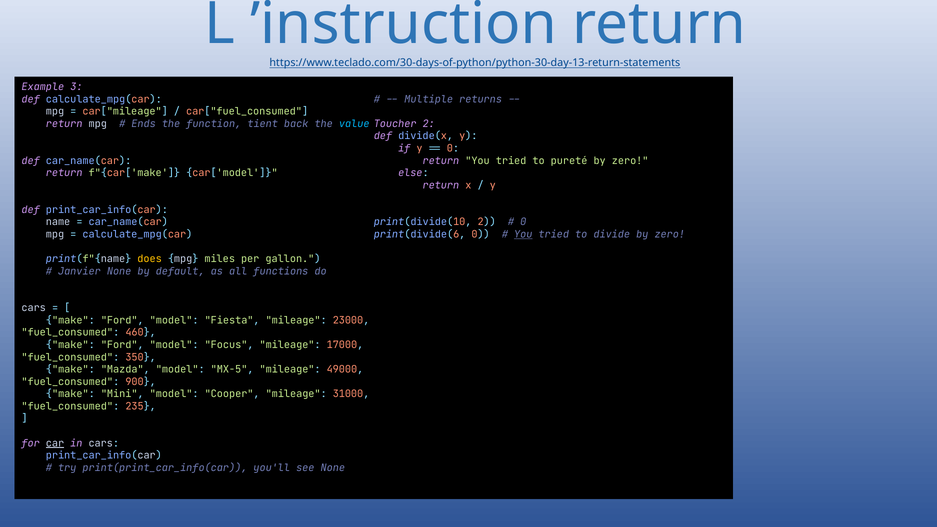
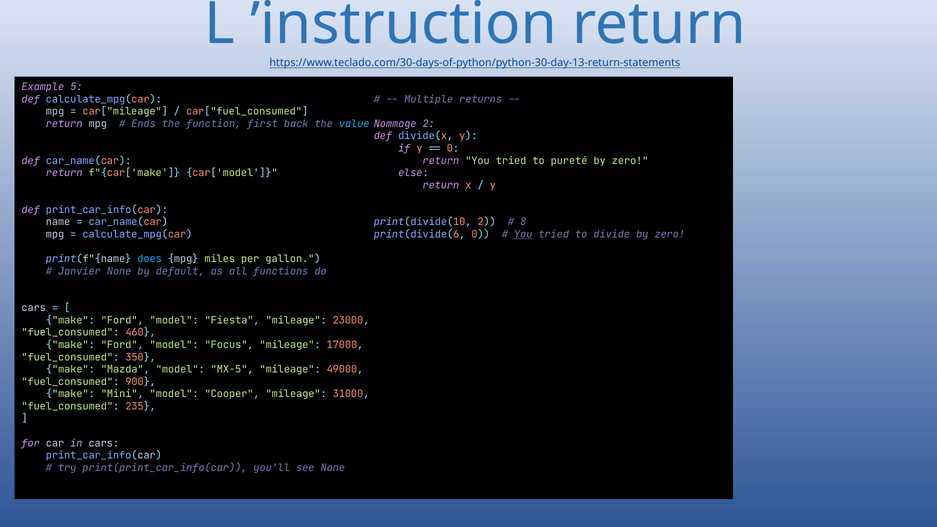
3: 3 -> 5 (76, 87)
tient: tient -> first (263, 124)
Toucher: Toucher -> Nommage (395, 124)
0: 0 -> 8 (523, 222)
does colour: yellow -> light blue (150, 259)
car underline: present -> none (55, 443)
